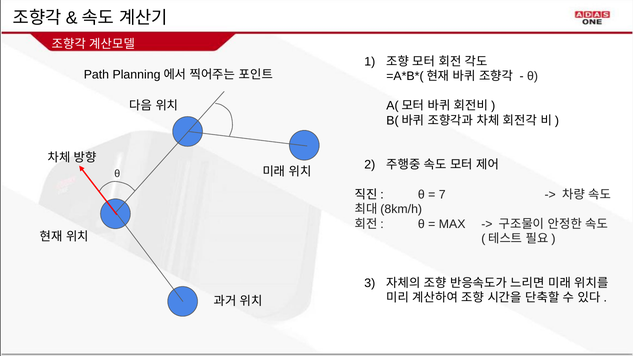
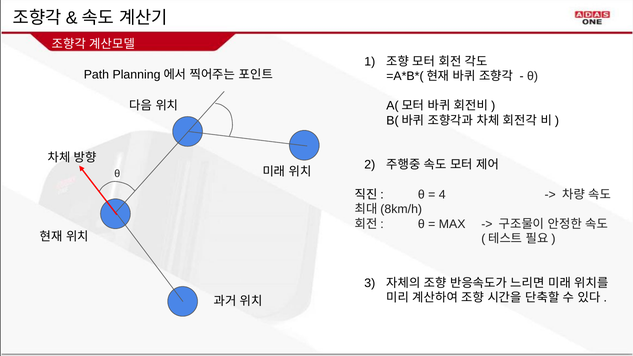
7: 7 -> 4 (442, 195)
